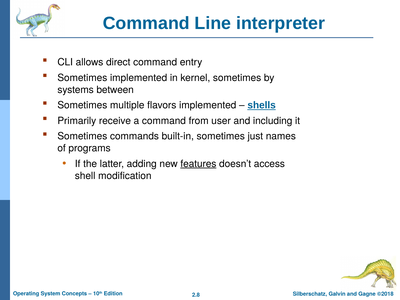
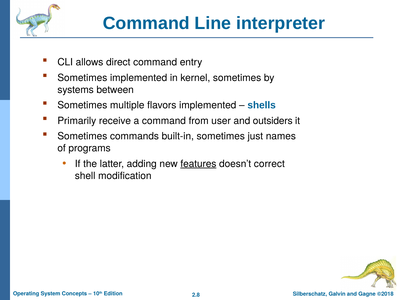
shells underline: present -> none (262, 105)
including: including -> outsiders (273, 121)
access: access -> correct (269, 164)
